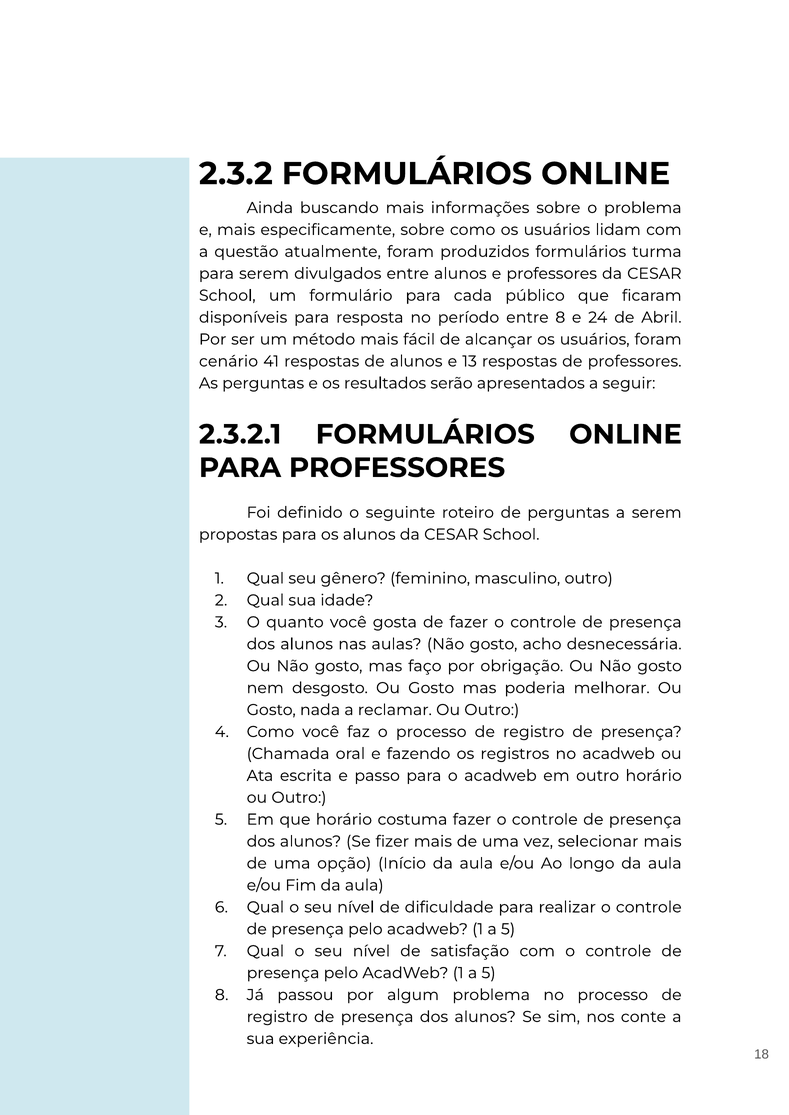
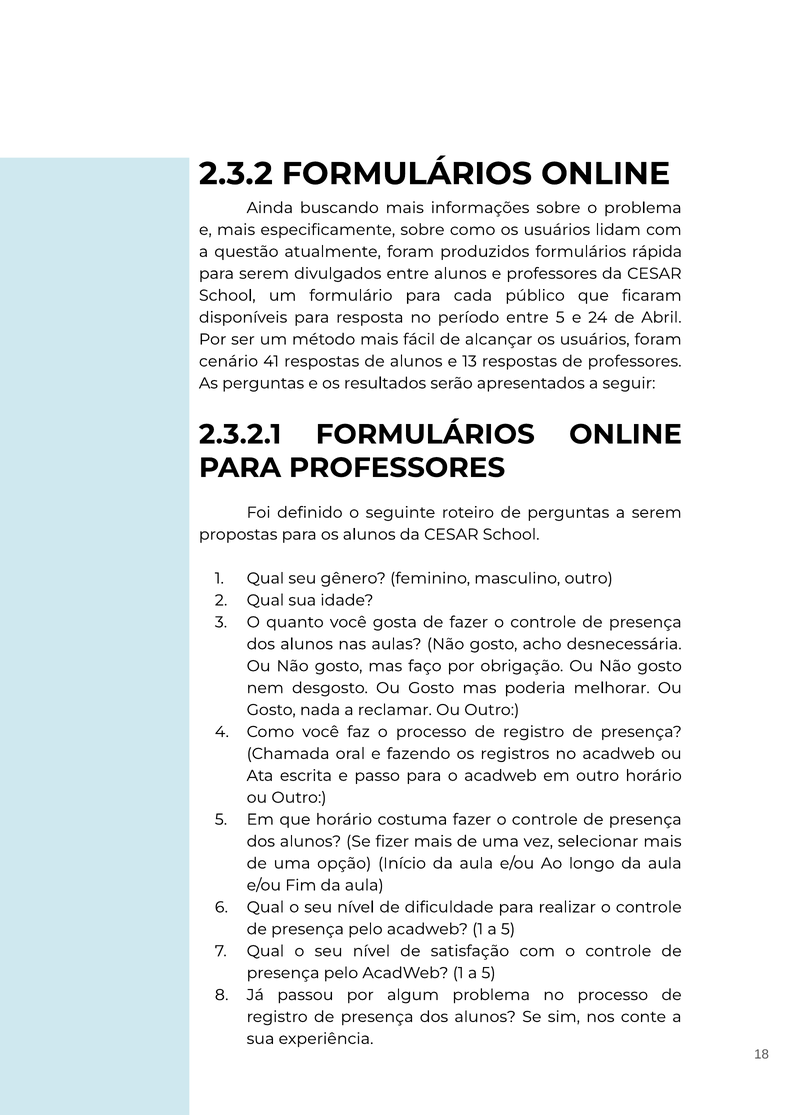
turma: turma -> rápida (657, 252)
entre 8: 8 -> 5 (560, 318)
